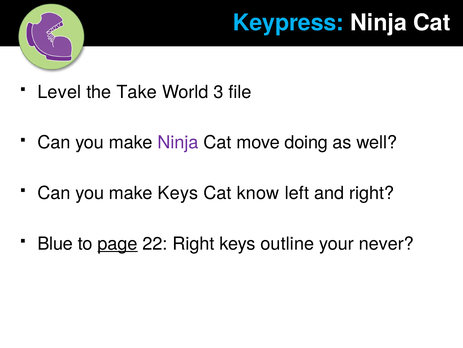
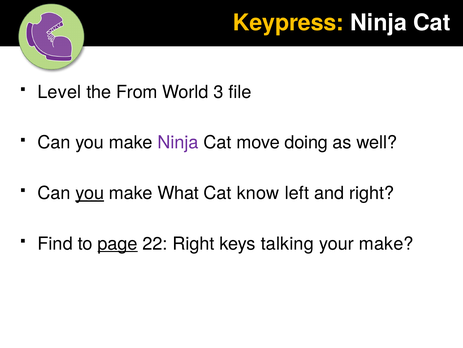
Keypress colour: light blue -> yellow (288, 23)
Take: Take -> From (137, 92)
you underline: none -> present (90, 193)
make Keys: Keys -> What (178, 193)
Blue: Blue -> Find (55, 243)
outline: outline -> talking (287, 243)
your never: never -> make (386, 243)
